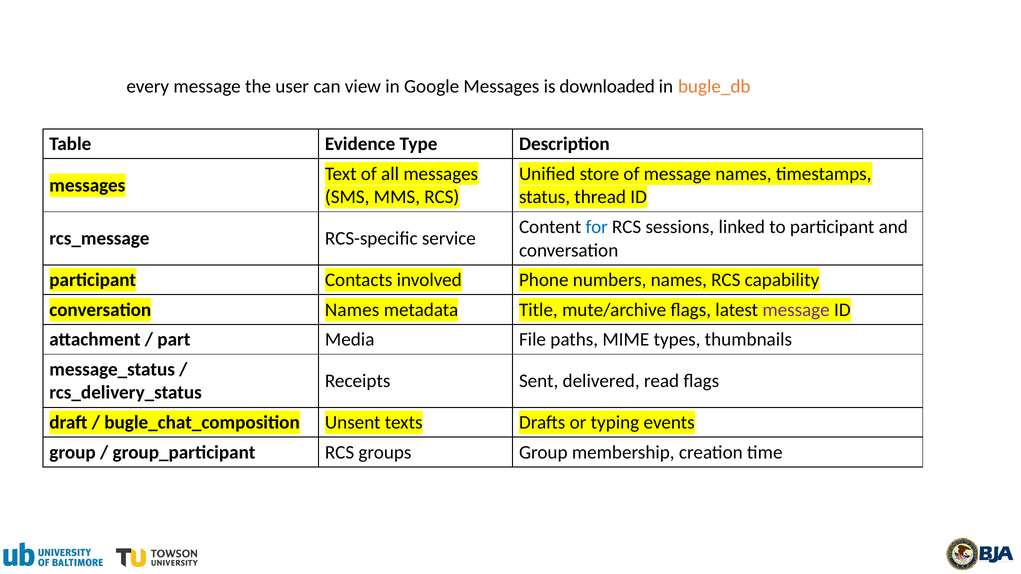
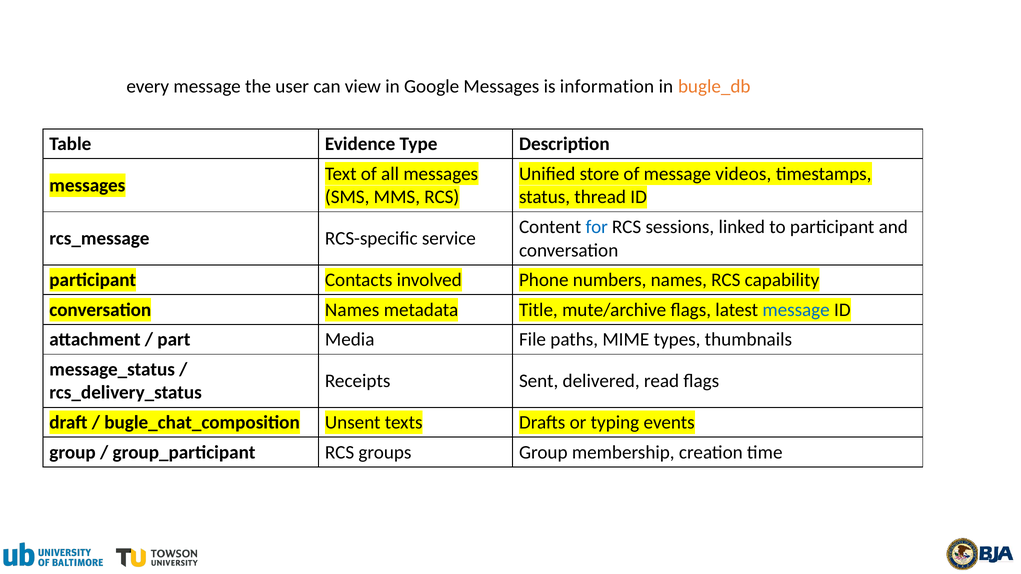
downloaded: downloaded -> information (607, 86)
message names: names -> videos (743, 174)
message colour: purple -> blue (796, 310)
